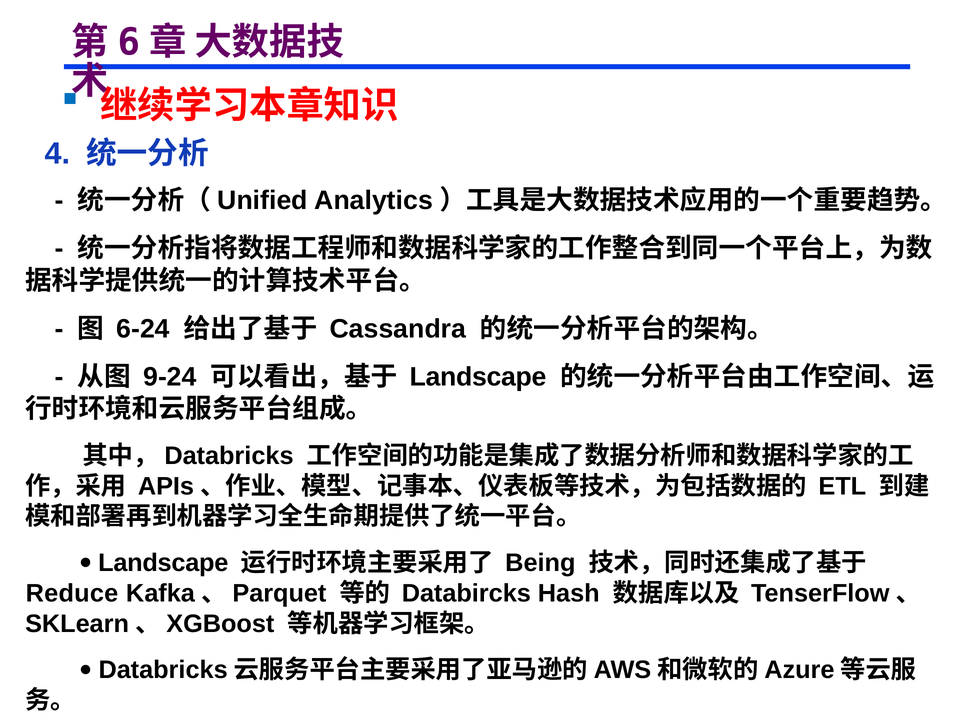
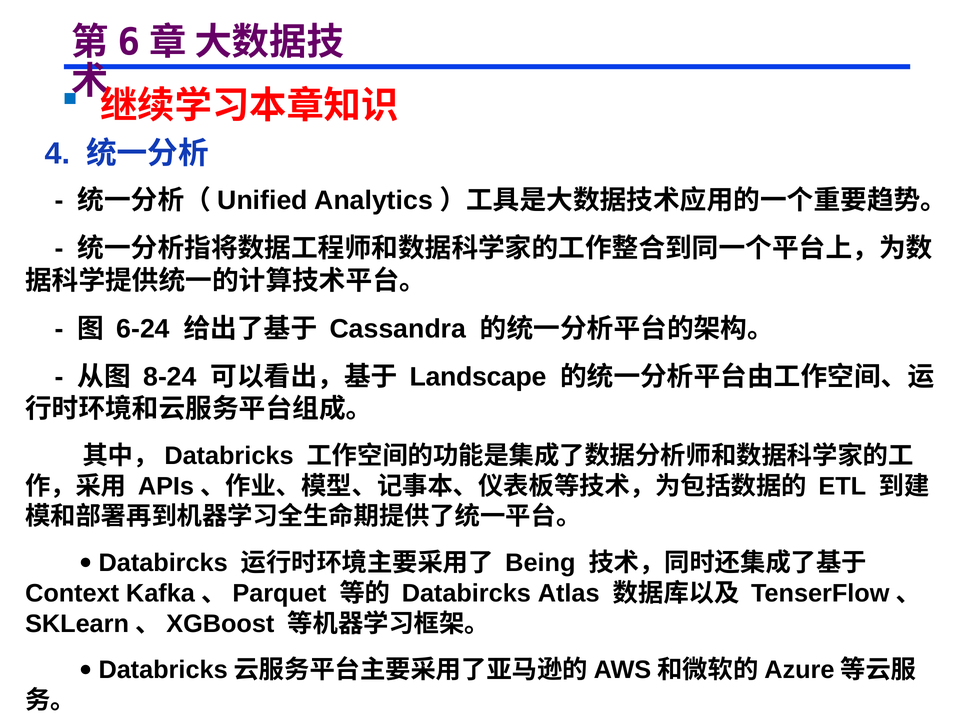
9-24: 9-24 -> 8-24 (170, 377)
Landscape: Landscape -> Databircks (163, 563)
Reduce: Reduce -> Context (72, 593)
Hash: Hash -> Atlas (569, 593)
